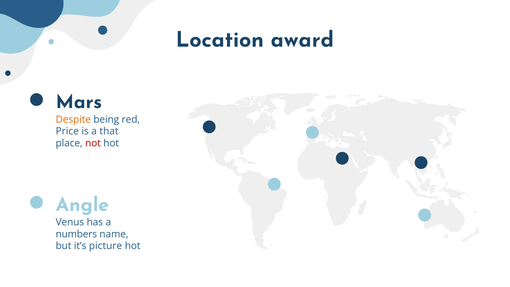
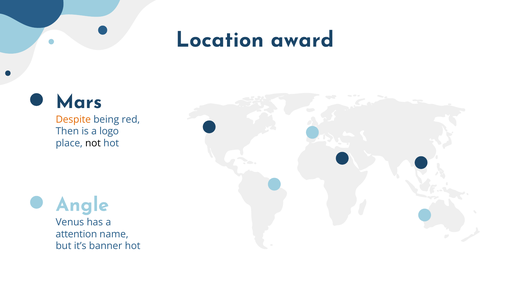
Price: Price -> Then (67, 131)
that: that -> logo (109, 131)
not colour: red -> black (93, 143)
numbers: numbers -> attention (76, 234)
picture: picture -> banner (106, 246)
